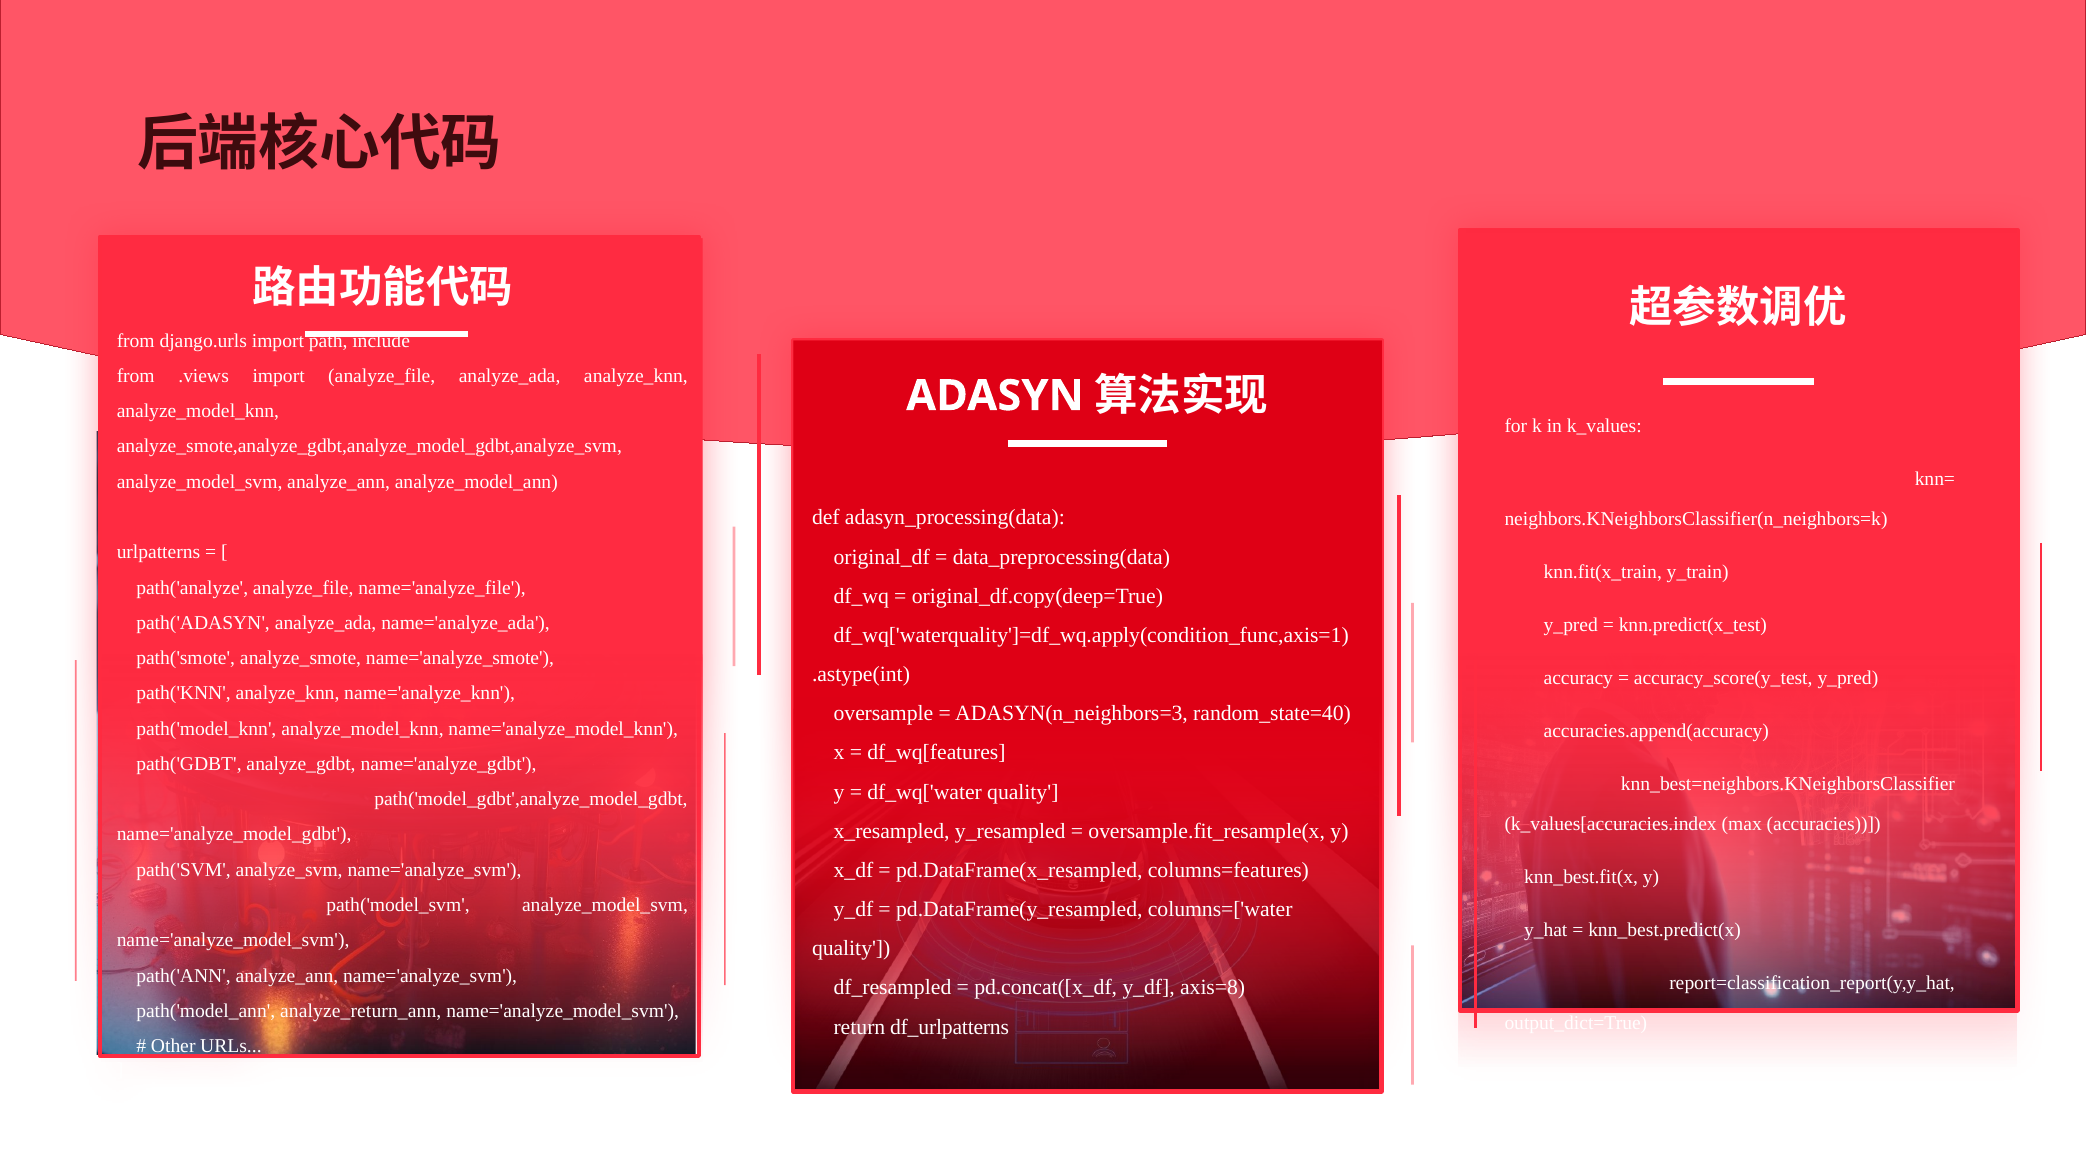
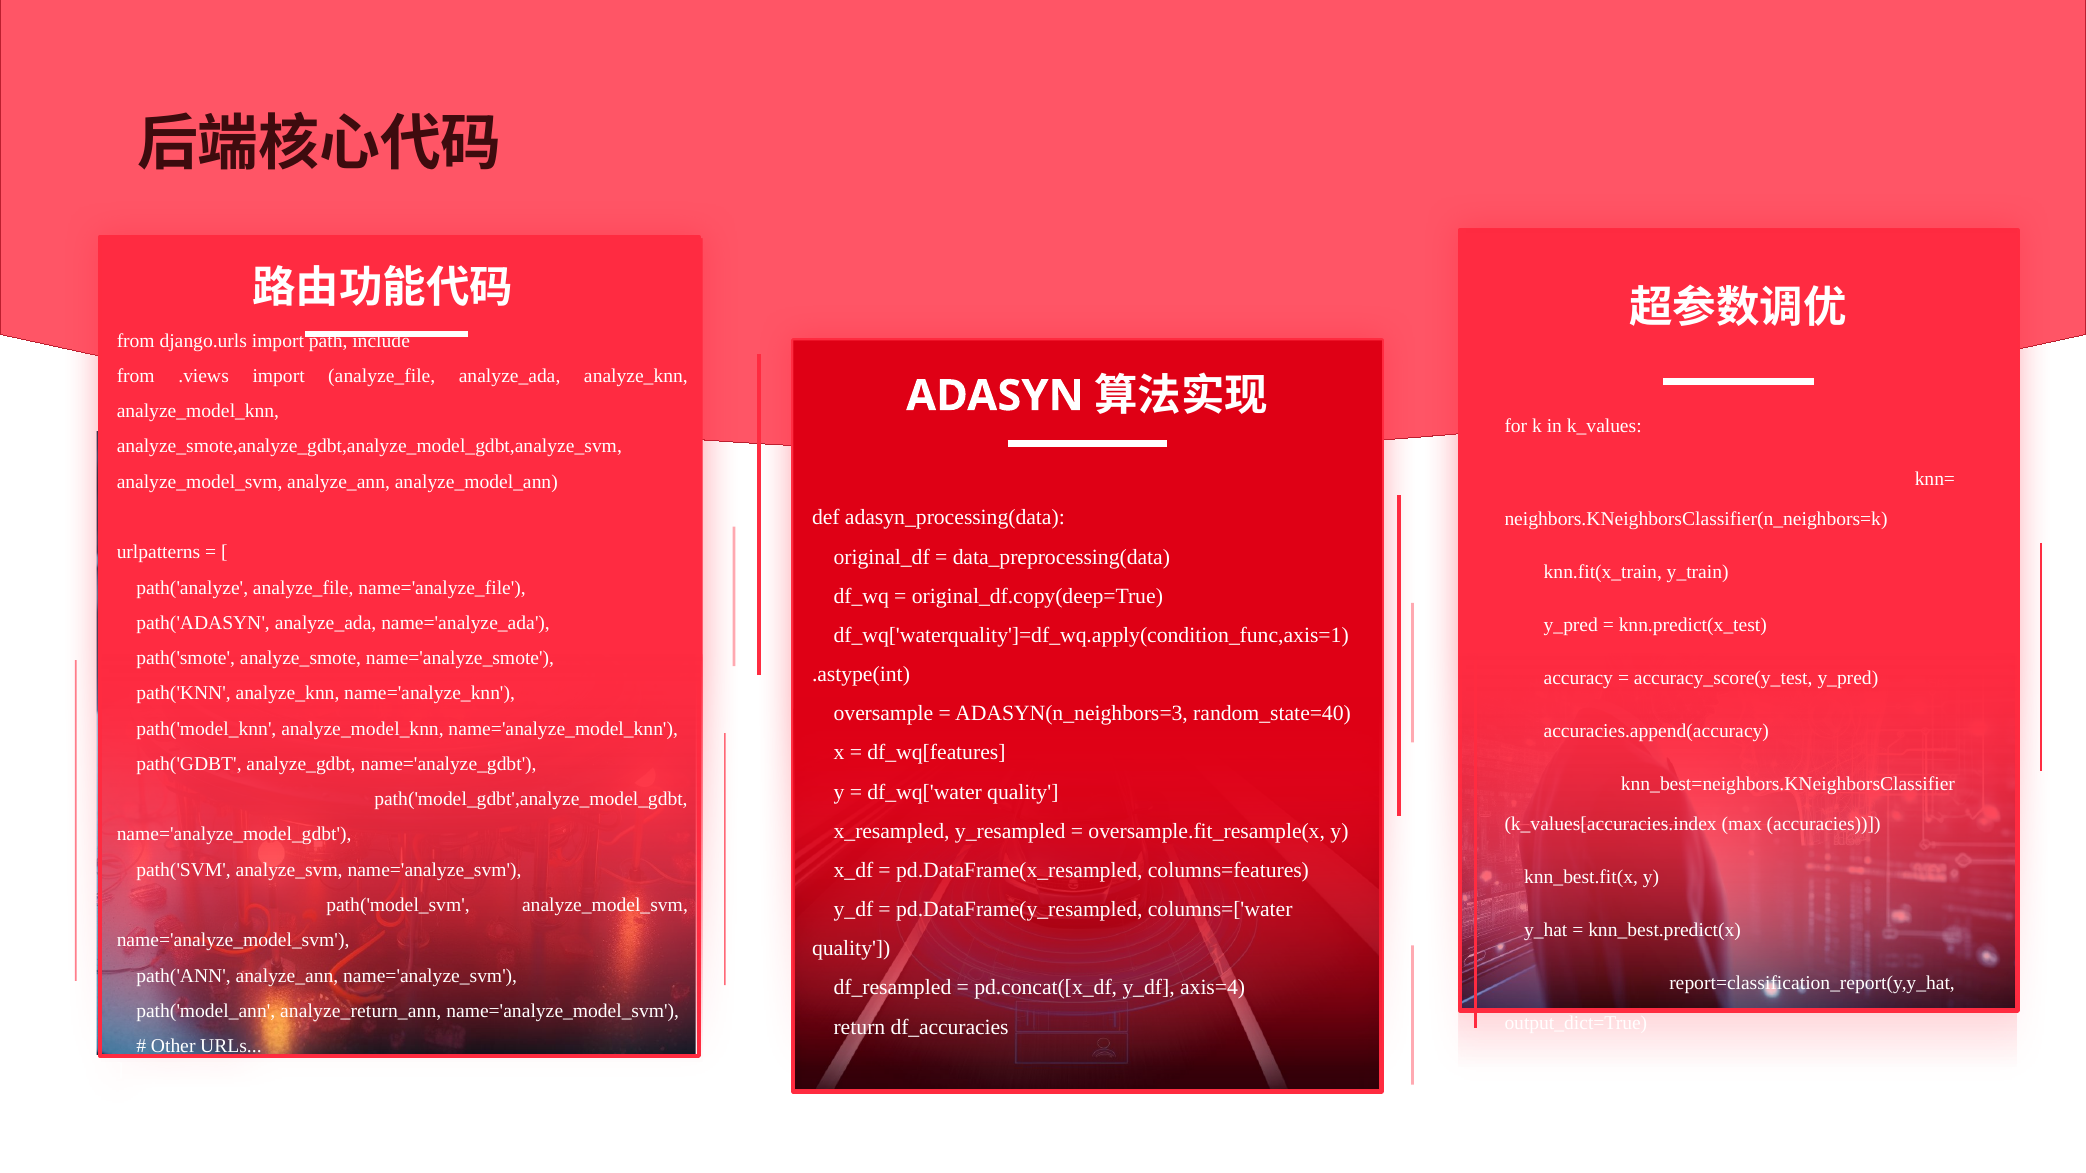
axis=8: axis=8 -> axis=4 (1213, 988)
df_urlpatterns: df_urlpatterns -> df_accuracies (950, 1027)
